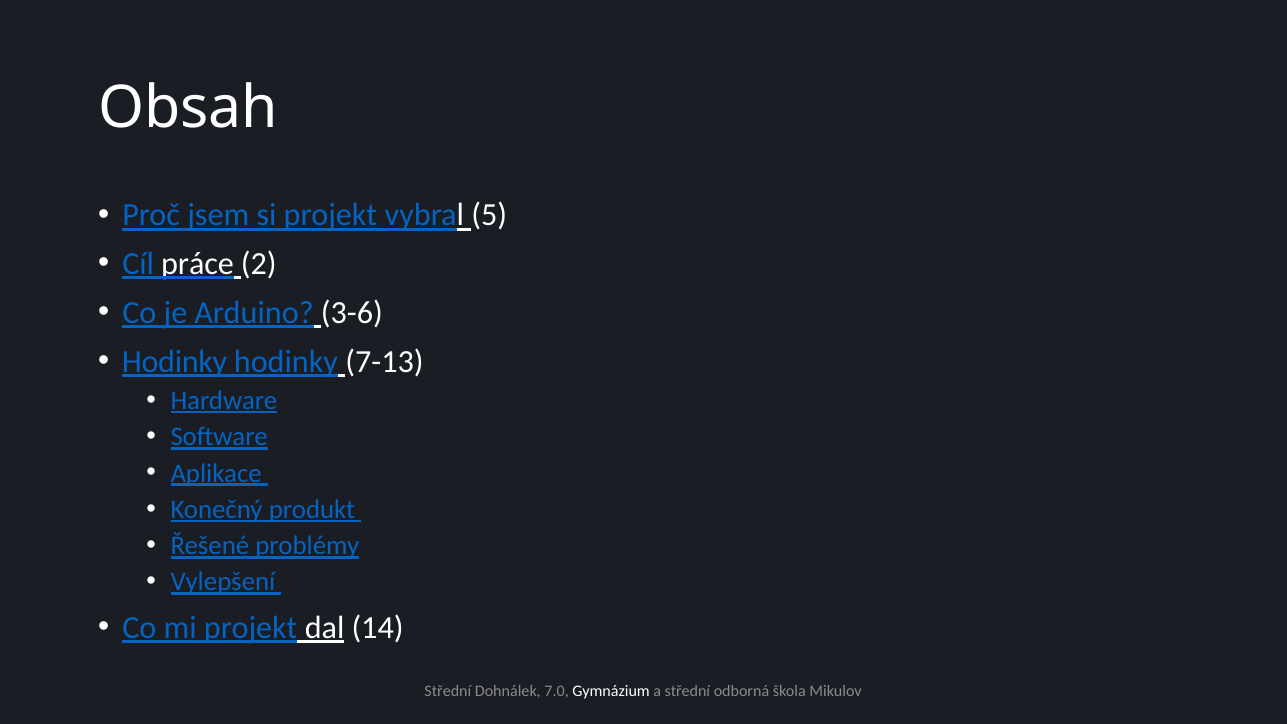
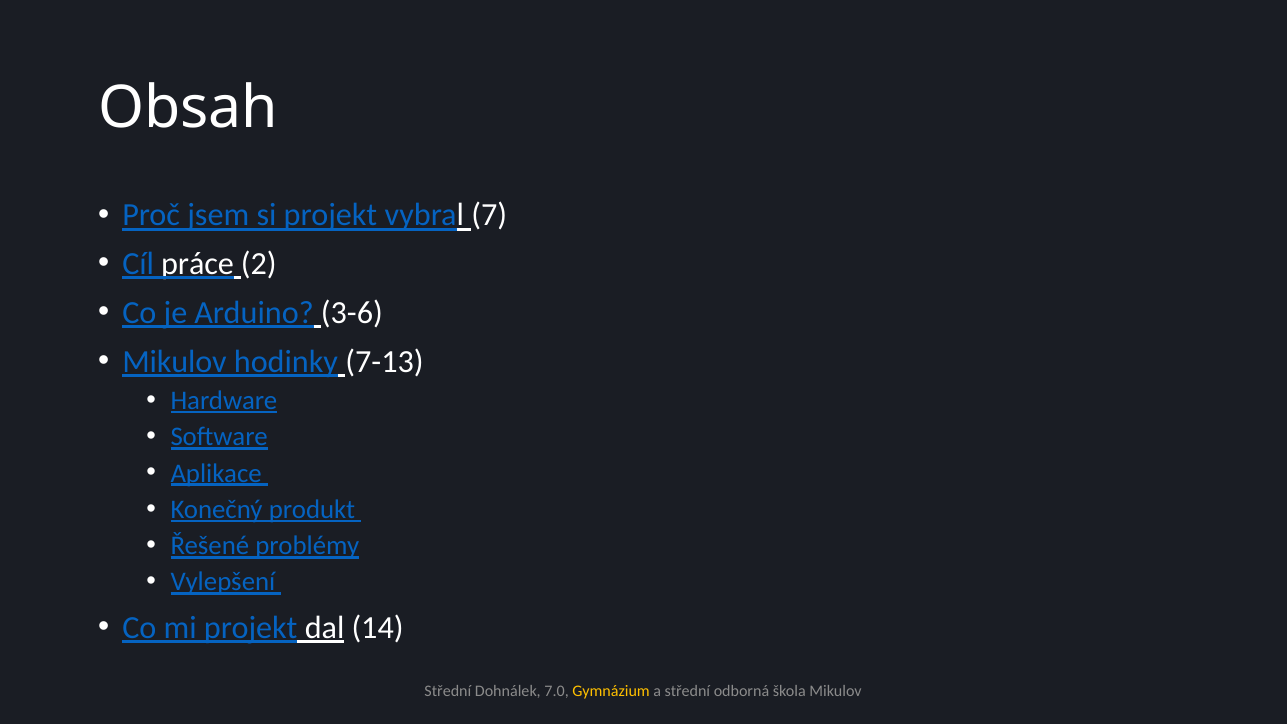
5: 5 -> 7 (489, 215)
Hodinky: Hodinky -> Mikulov (174, 361)
Gymnázium colour: white -> yellow (611, 691)
